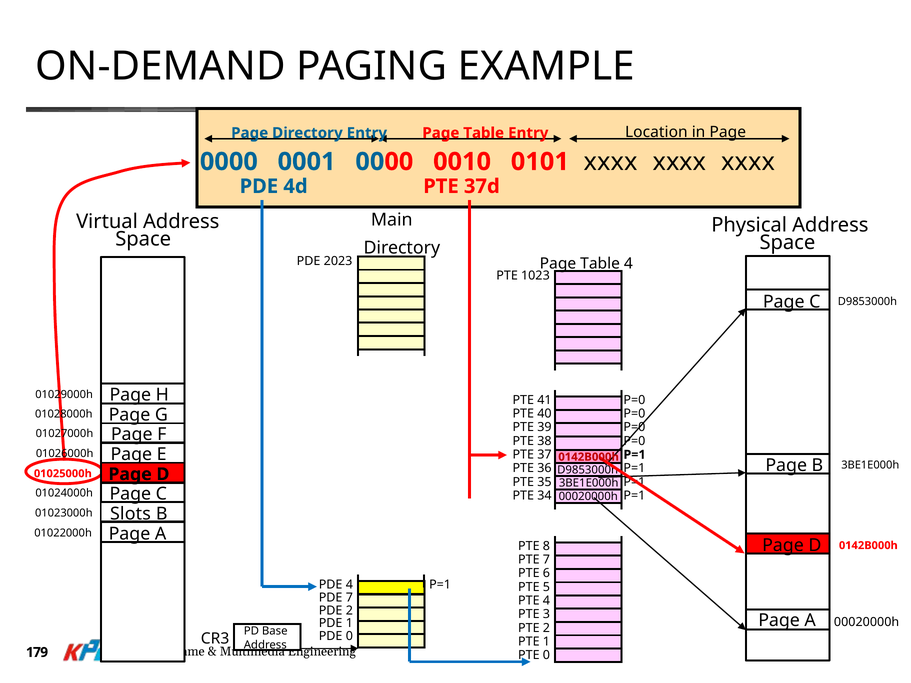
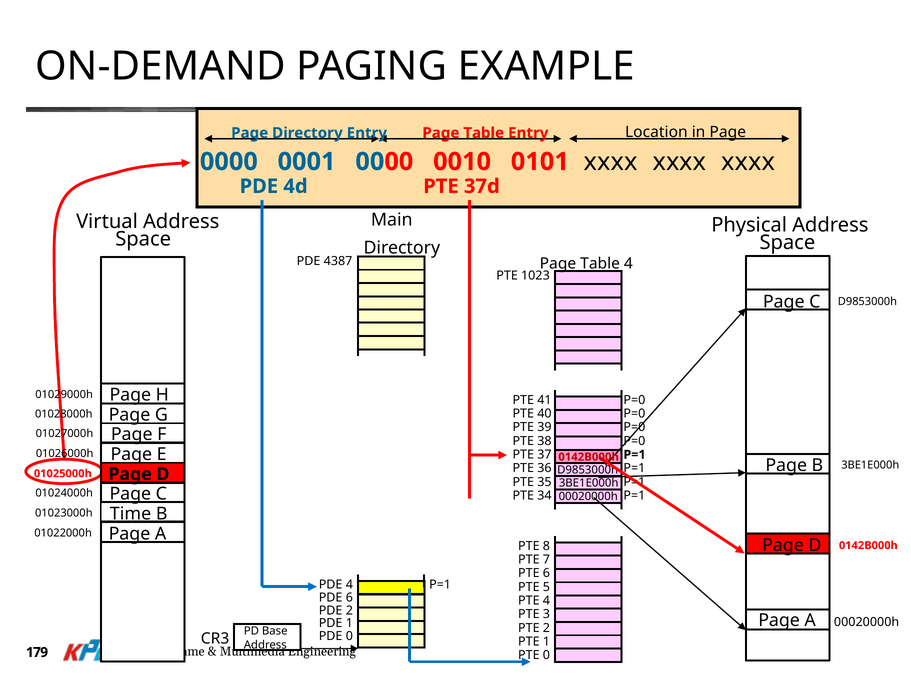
2023: 2023 -> 4387 (338, 261)
Slots: Slots -> Time (131, 514)
PDE 7: 7 -> 6 (349, 598)
